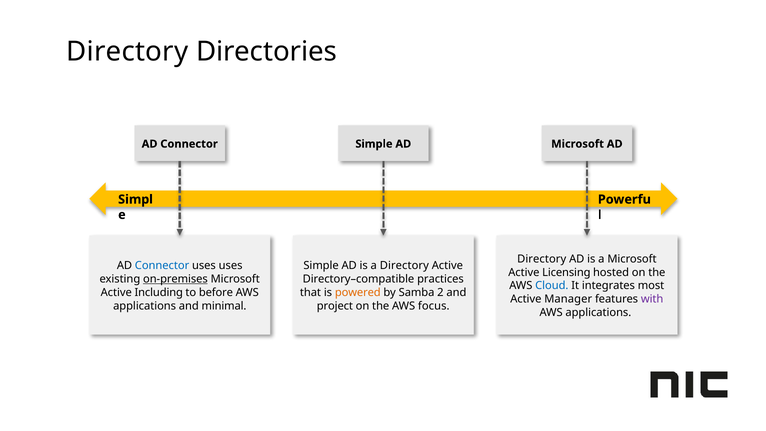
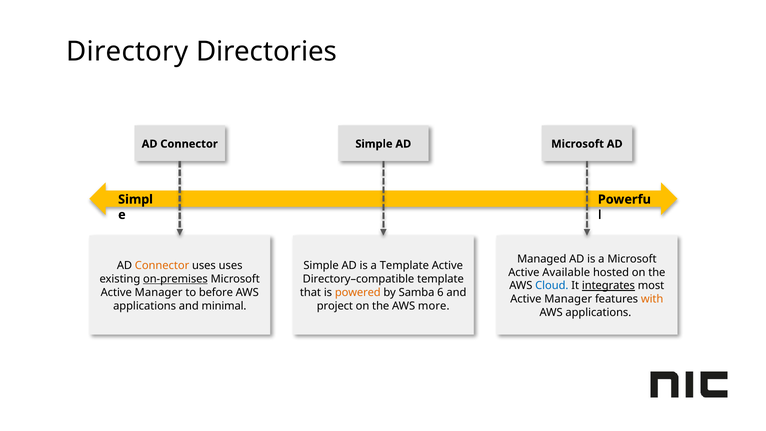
Directory: Directory -> Managed (542, 259)
Connector colour: blue -> orange (162, 266)
a Directory: Directory -> Template (404, 266)
Licensing: Licensing -> Available (566, 272)
Directory–compatible practices: practices -> template (440, 279)
integrates underline: none -> present (608, 286)
Including: Including -> Manager (159, 292)
2: 2 -> 6 (440, 292)
with colour: purple -> orange (652, 299)
focus: focus -> more (434, 306)
